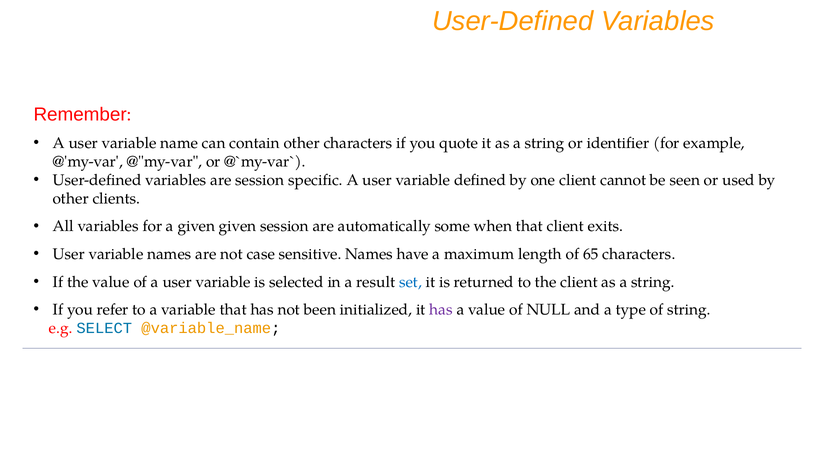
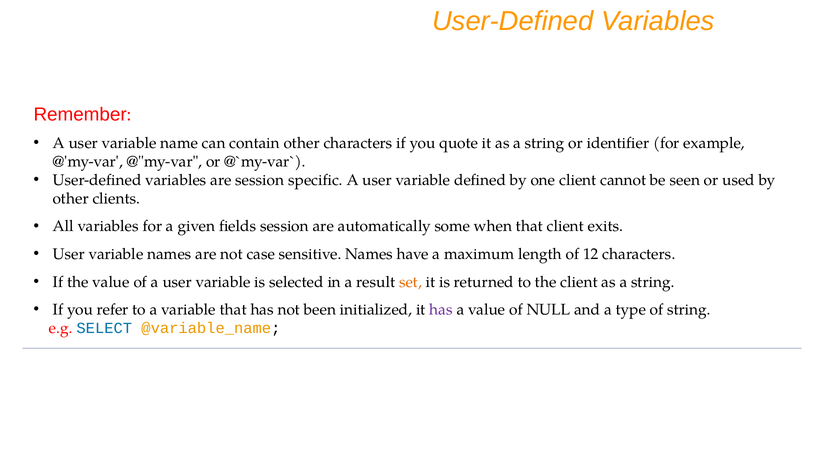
given given: given -> fields (238, 227)
65: 65 -> 12 (591, 254)
set colour: blue -> orange (410, 282)
